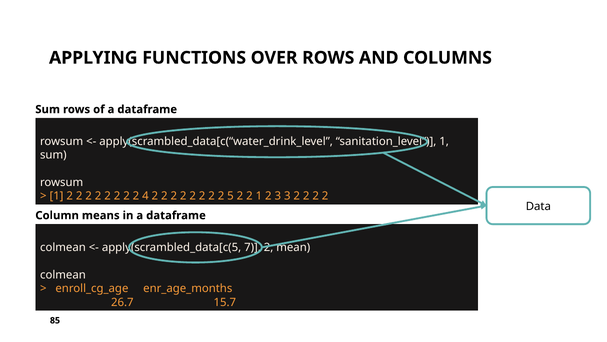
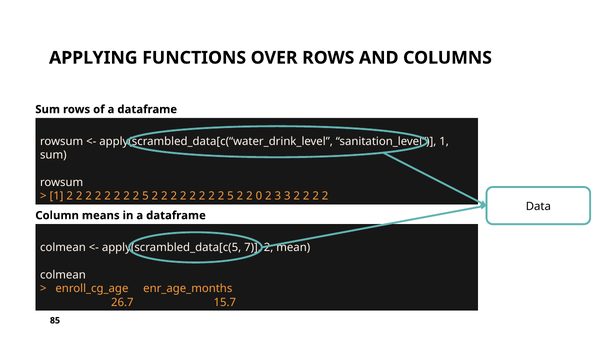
4: 4 -> 5 (145, 196)
2 1: 1 -> 0 (259, 196)
